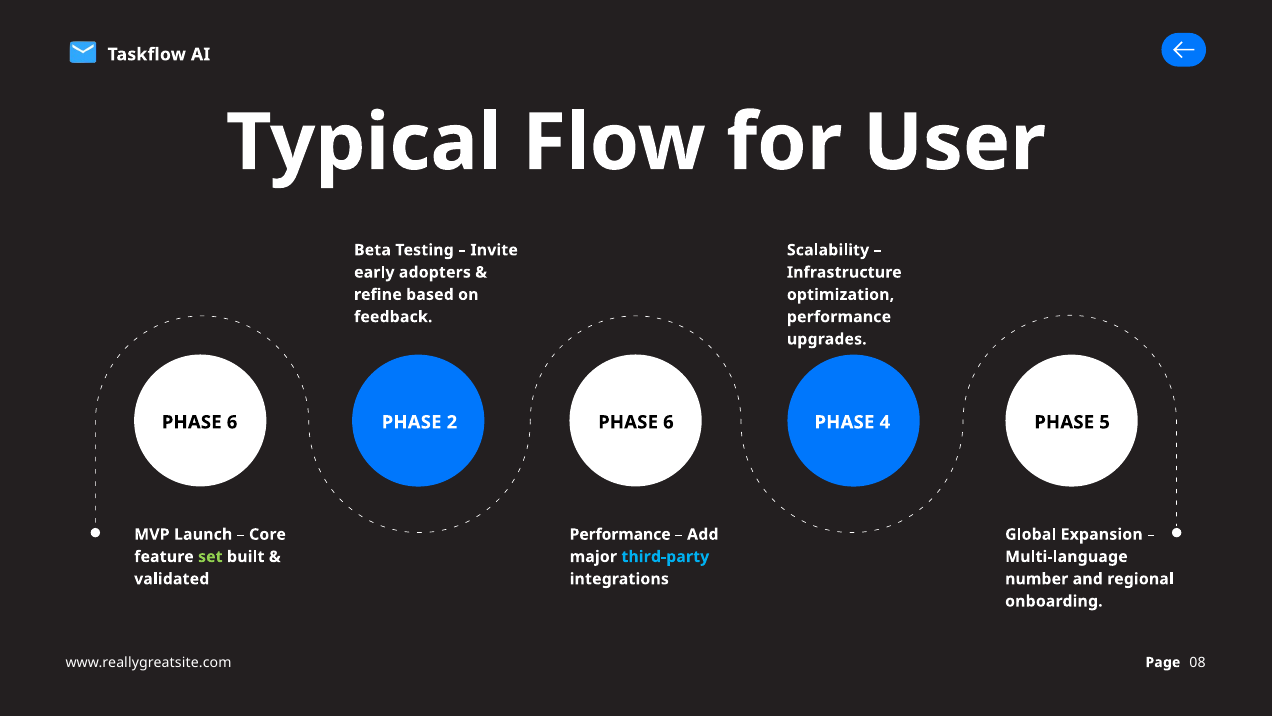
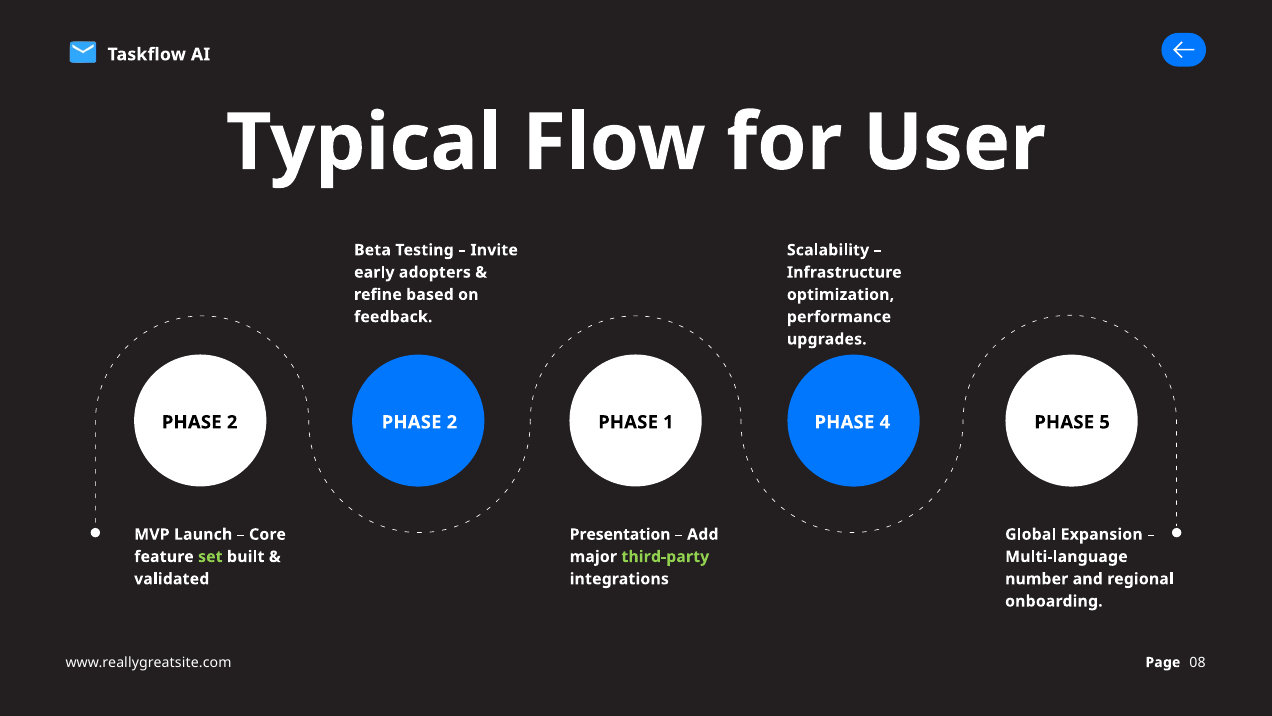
6: 6 -> 2 (232, 422)
2 PHASE 6: 6 -> 1 (668, 422)
Performance: Performance -> Presentation (620, 534)
third-party colour: light blue -> light green (665, 556)
